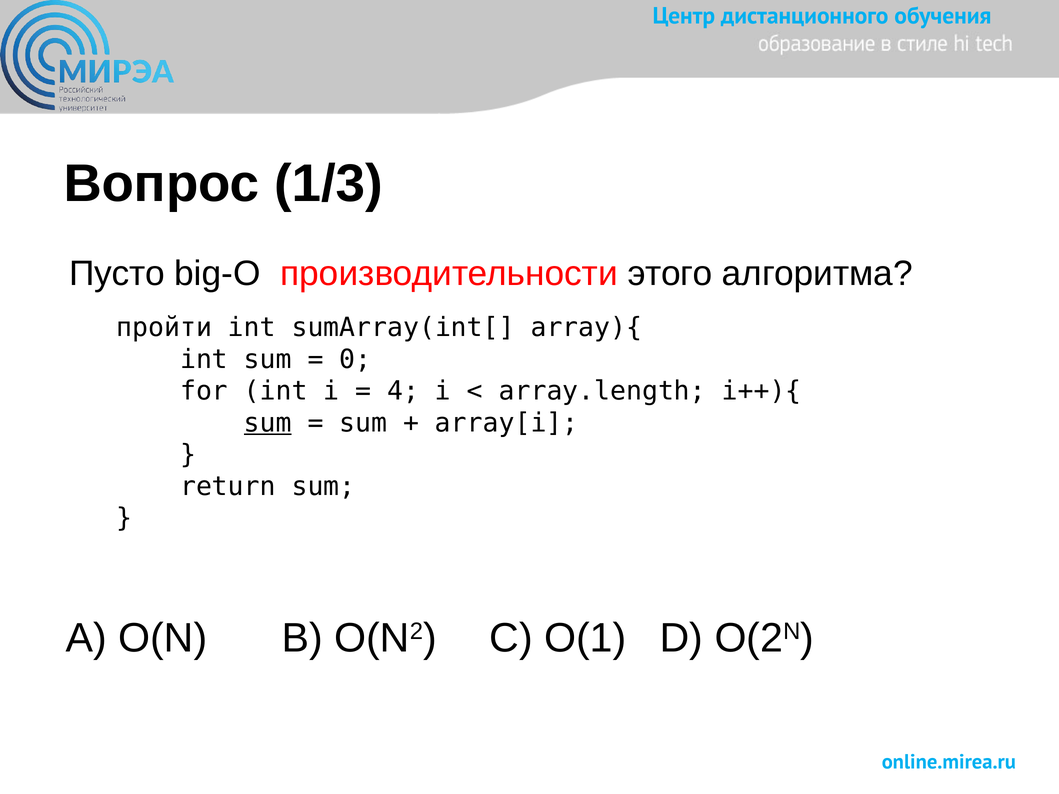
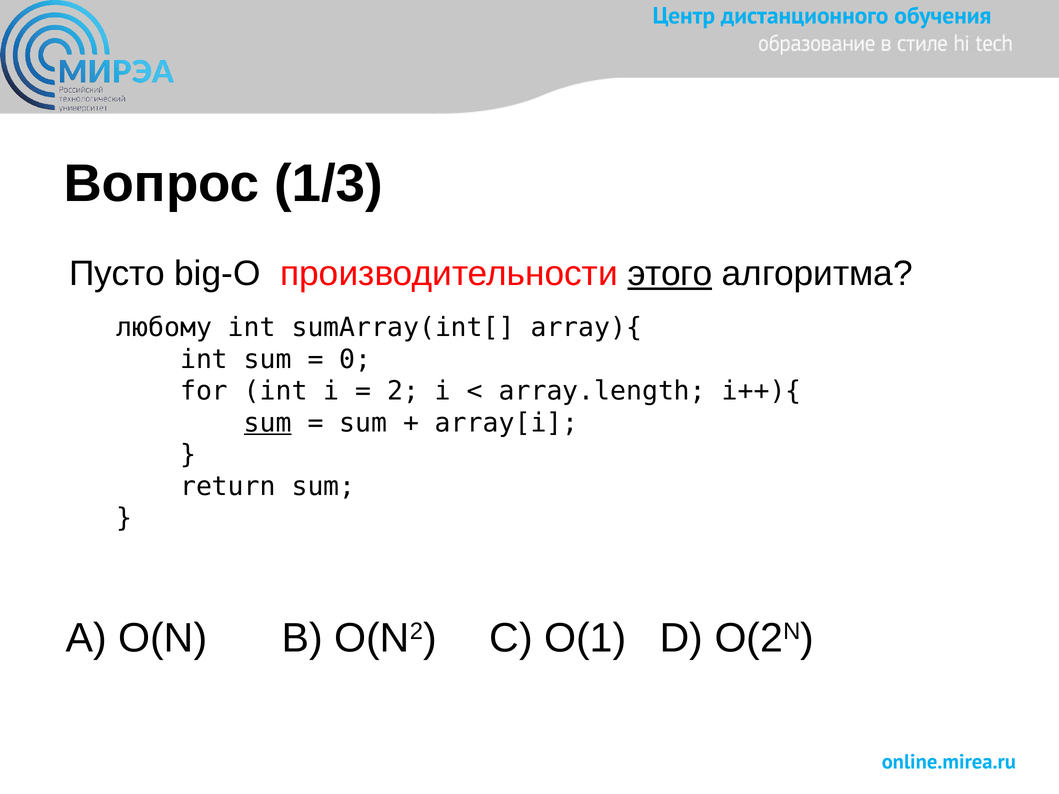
этого underline: none -> present (670, 274)
пройти: пройти -> любому (164, 328)
4: 4 -> 2 (403, 391)
